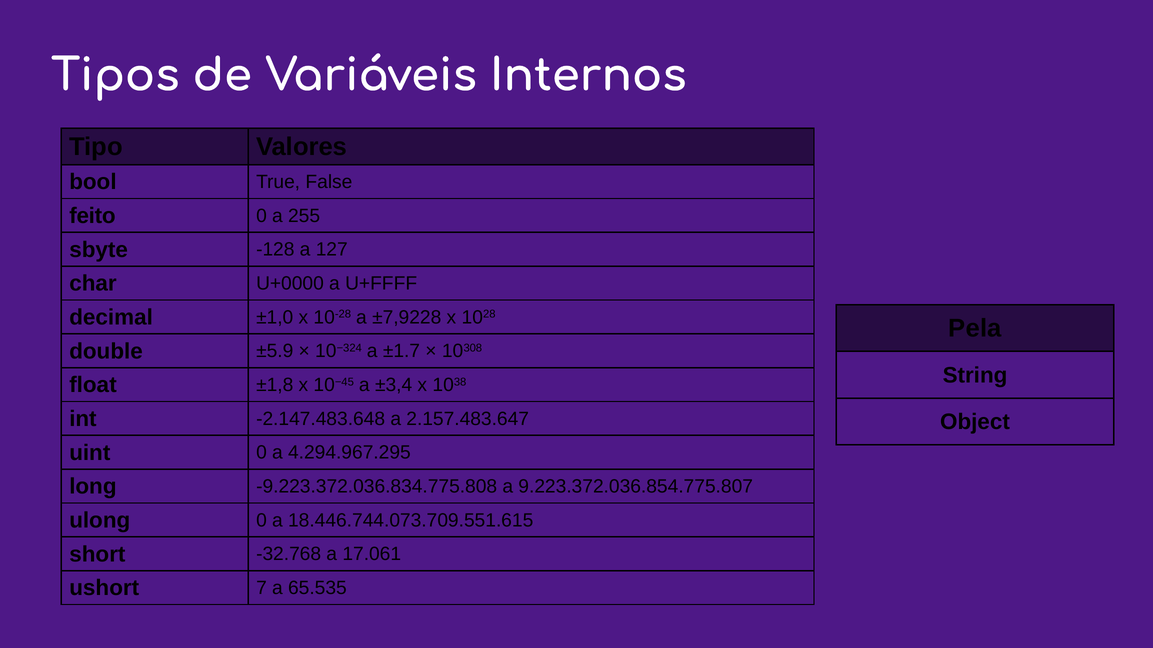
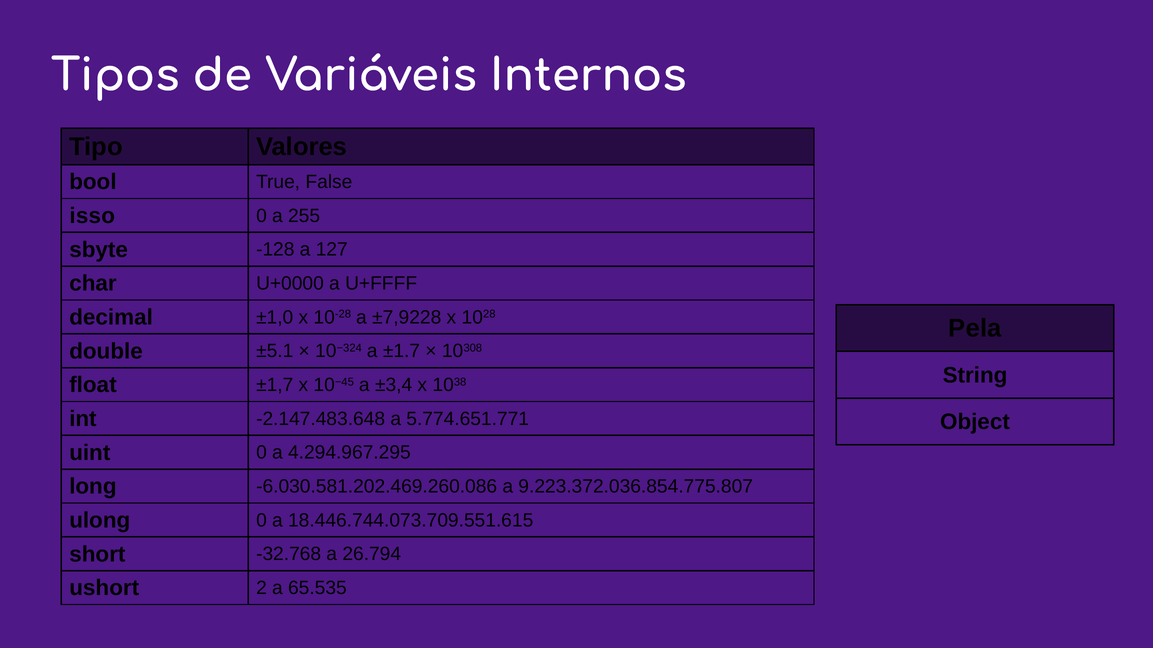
feito: feito -> isso (92, 216)
±5.9: ±5.9 -> ±5.1 (275, 351)
±1,8: ±1,8 -> ±1,7 (275, 385)
2.157.483.647: 2.157.483.647 -> 5.774.651.771 (468, 419)
-9.223.372.036.834.775.808: -9.223.372.036.834.775.808 -> -6.030.581.202.469.260.086 (377, 487)
17.061: 17.061 -> 26.794 (372, 555)
7: 7 -> 2 (261, 589)
